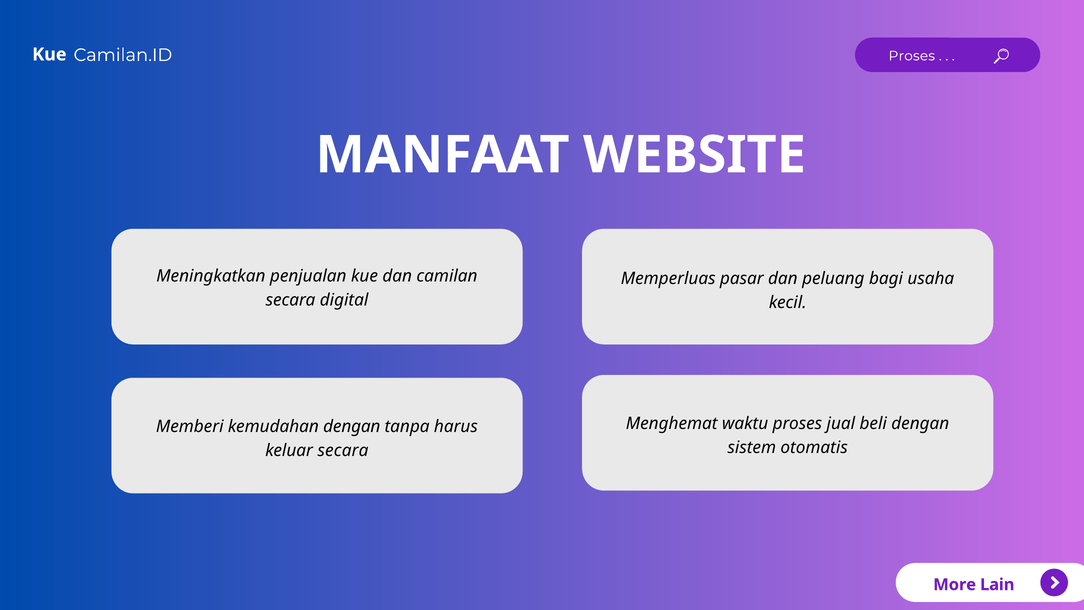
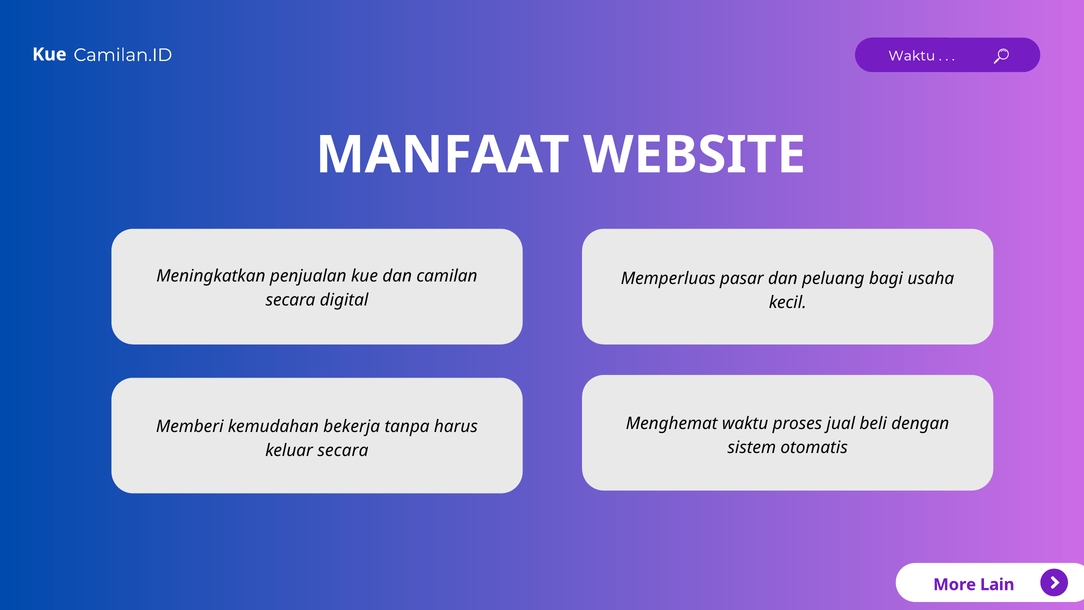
Proses: Proses -> Waktu (912, 56)
kemudahan dengan: dengan -> bekerja (352, 427)
